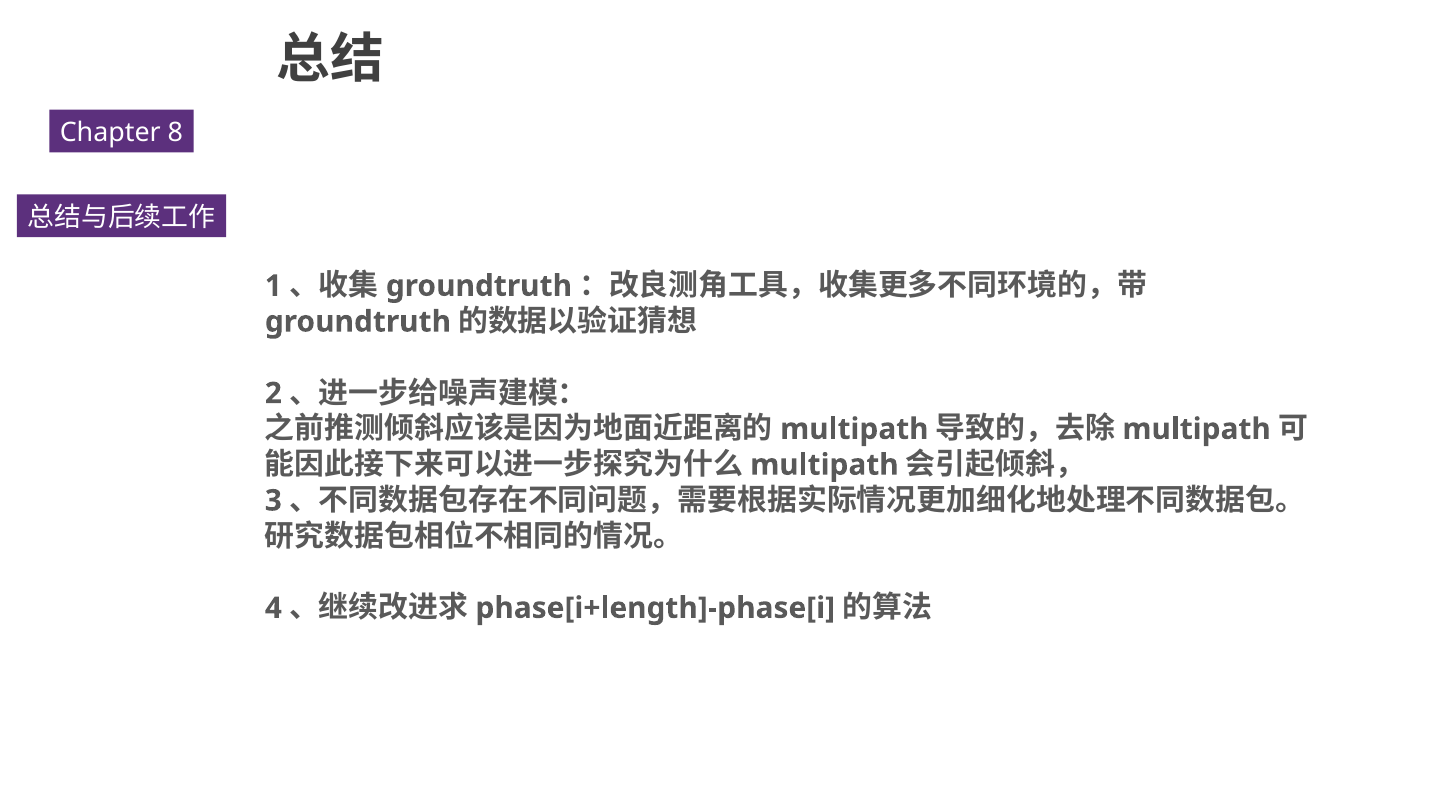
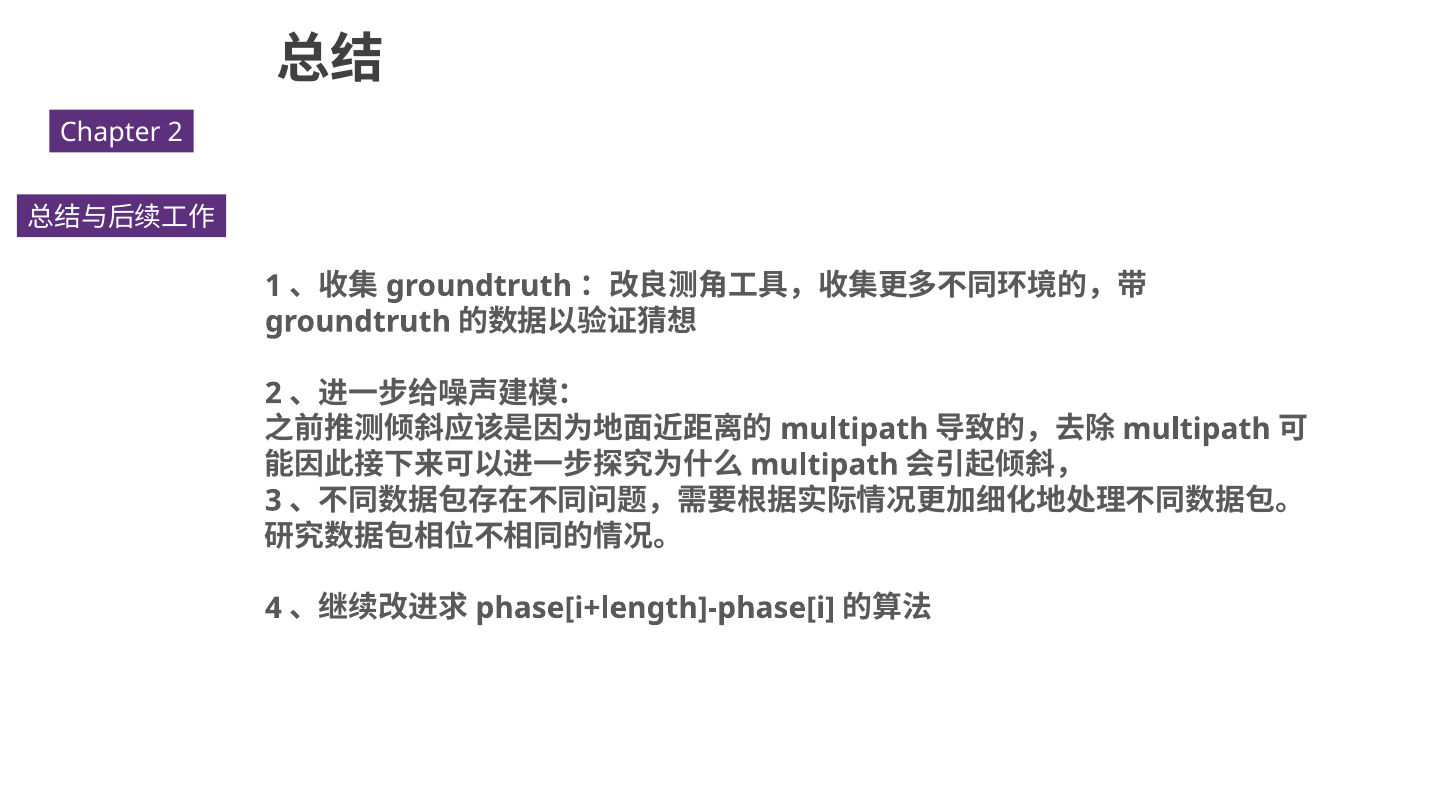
Chapter 8: 8 -> 2 (175, 133)
